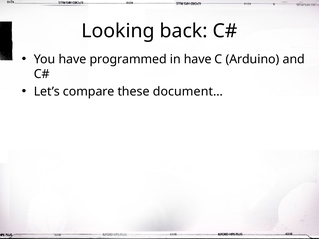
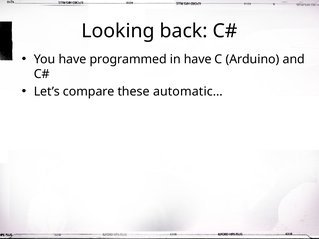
document…: document… -> automatic… (188, 92)
